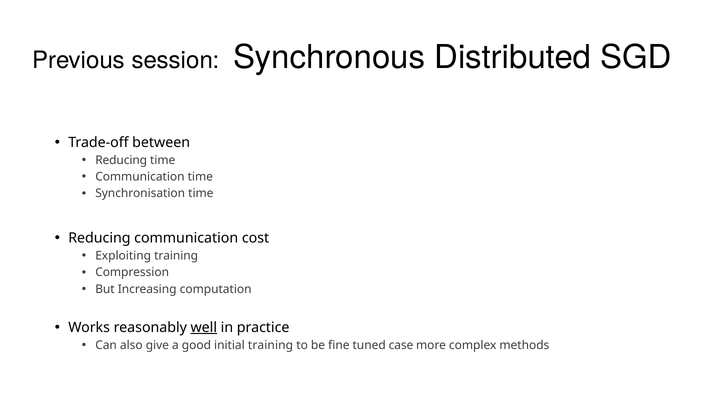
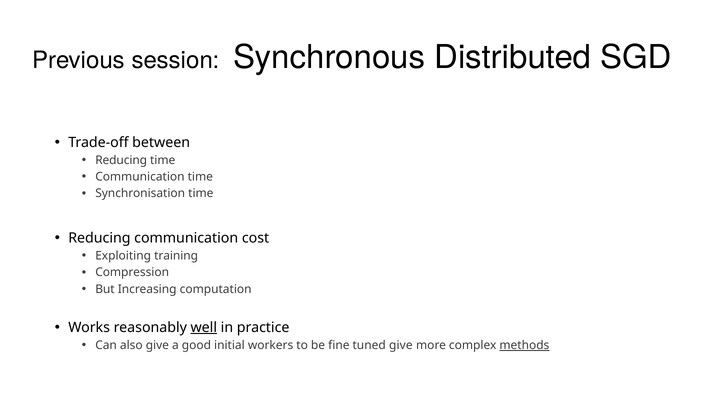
initial training: training -> workers (271, 346)
tuned case: case -> give (401, 346)
methods underline: none -> present (524, 346)
